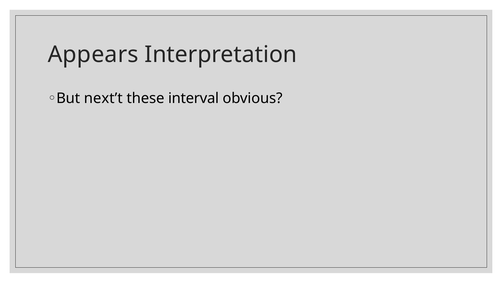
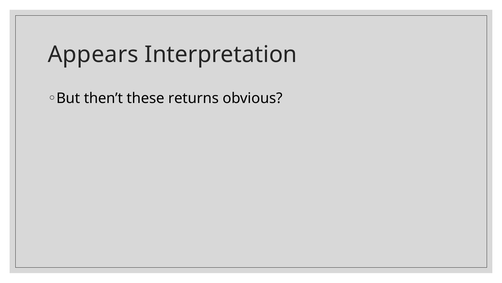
next’t: next’t -> then’t (103, 98)
interval: interval -> returns (193, 98)
